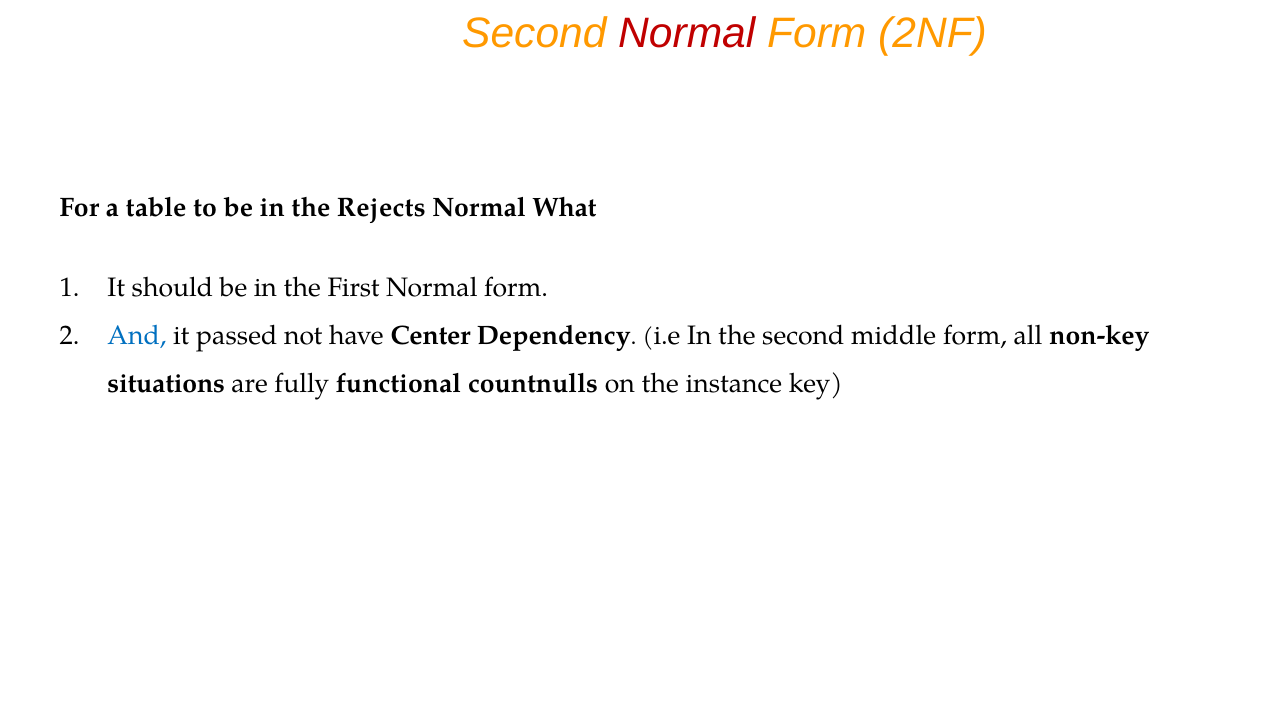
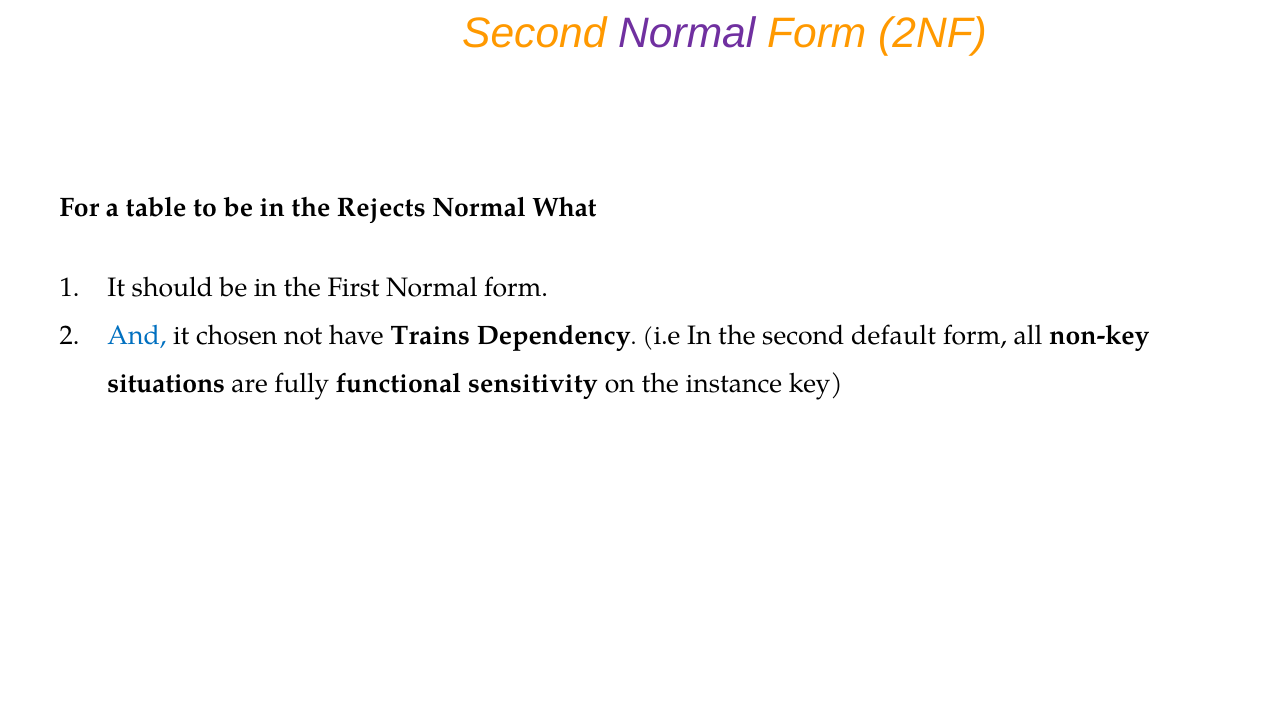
Normal colour: red -> purple (687, 33)
passed: passed -> chosen (237, 336)
Center: Center -> Trains (430, 336)
middle: middle -> default (894, 336)
countnulls: countnulls -> sensitivity (533, 384)
